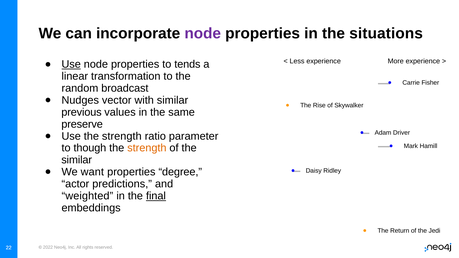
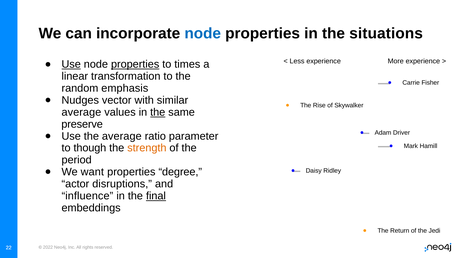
node colour: purple -> blue (203, 33)
properties underline: none -> present (135, 64)
tends: tends -> times (187, 64)
broadcast: broadcast -> emphasis (125, 88)
previous: previous -> average (81, 112)
the underline: none -> present (158, 112)
Use the strength: strength -> average (122, 136)
similar: similar -> period (77, 160)
predictions: predictions -> disruptions (122, 184)
weighted: weighted -> influence (87, 196)
